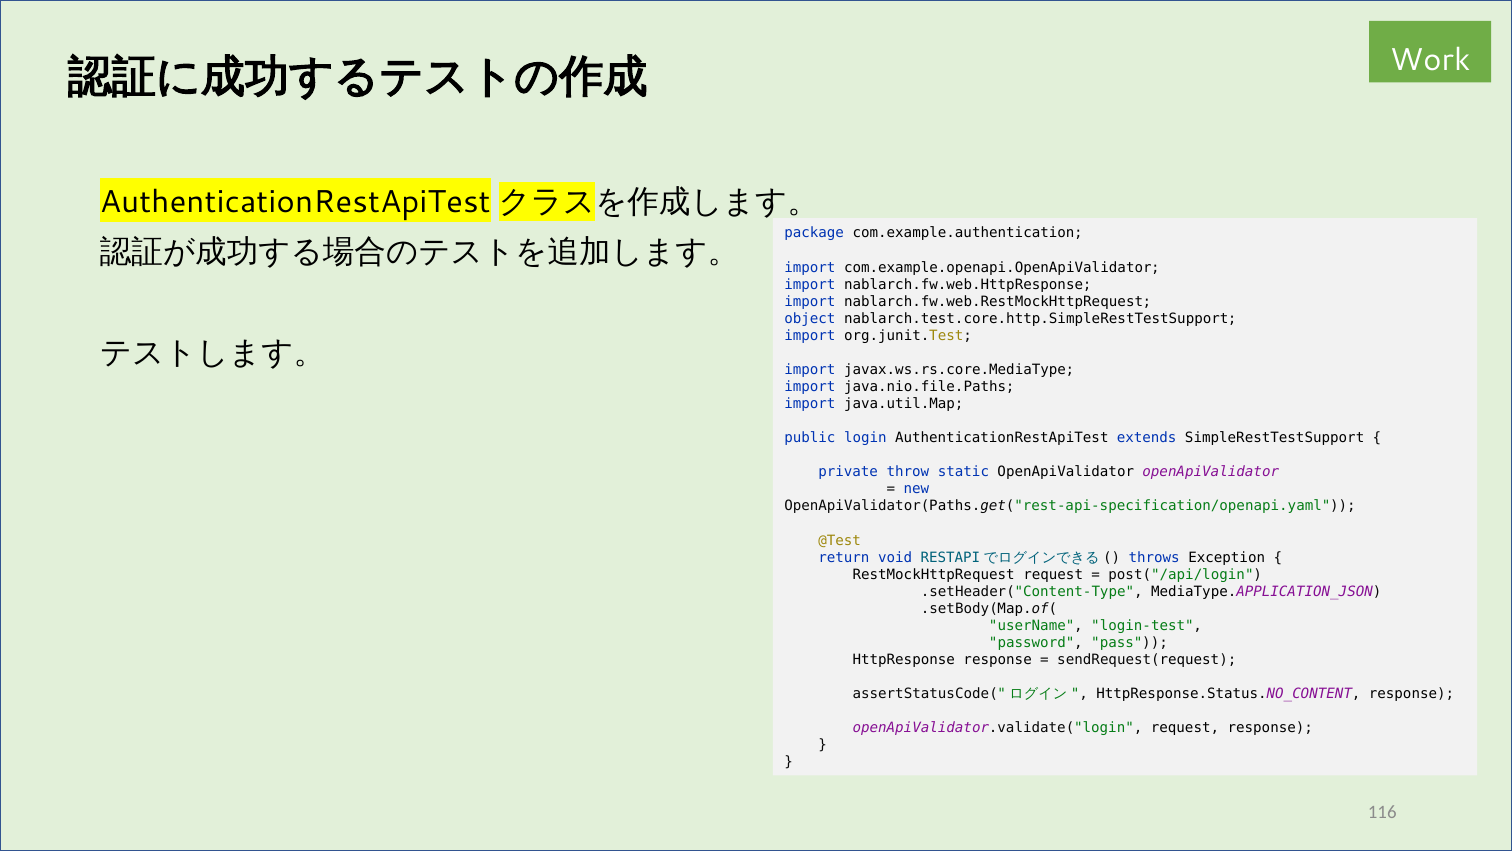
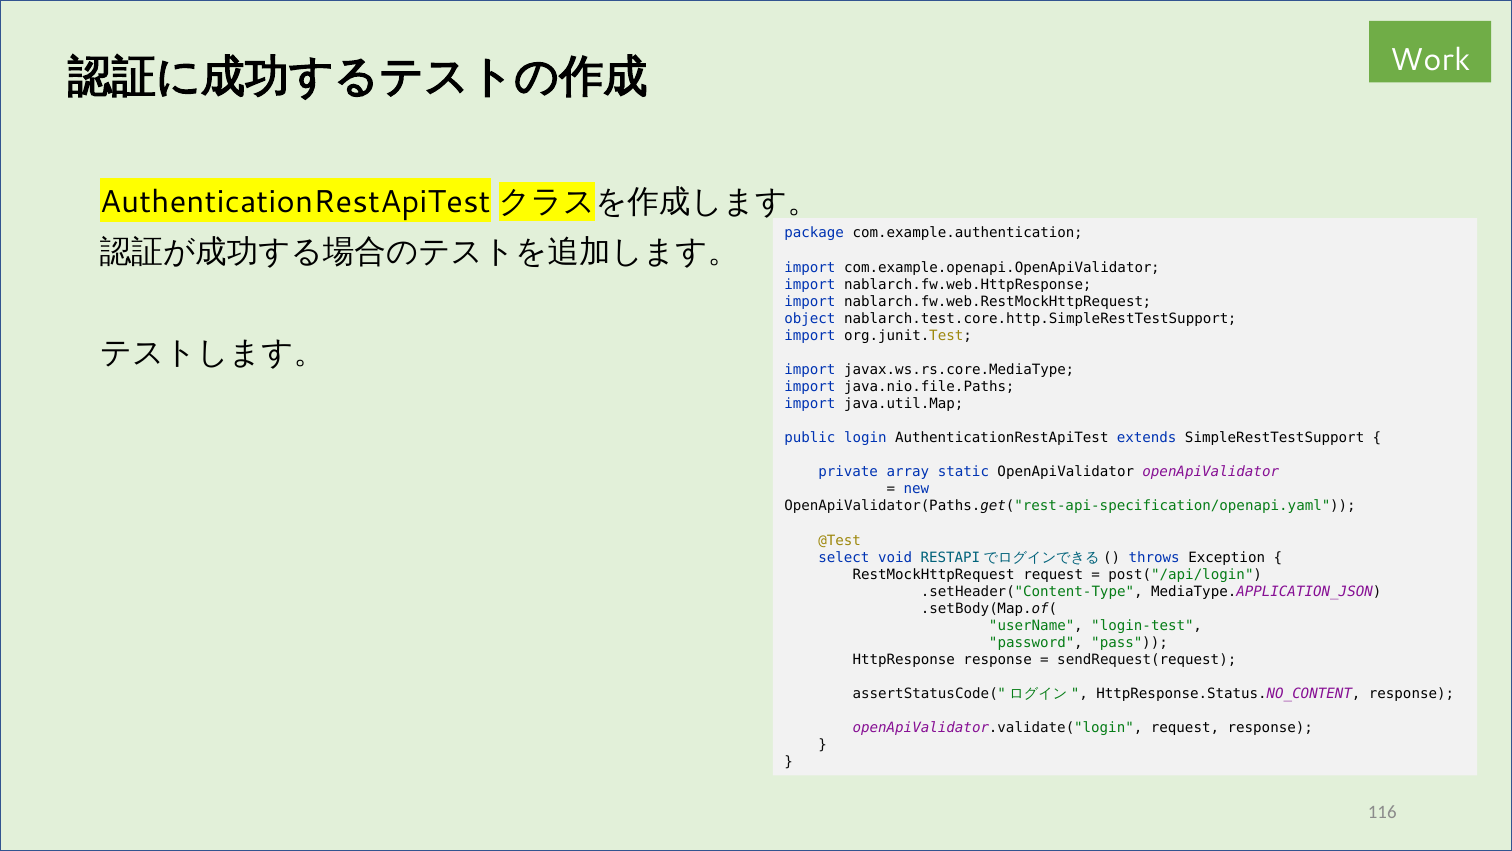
throw: throw -> array (908, 472)
return: return -> select (844, 557)
